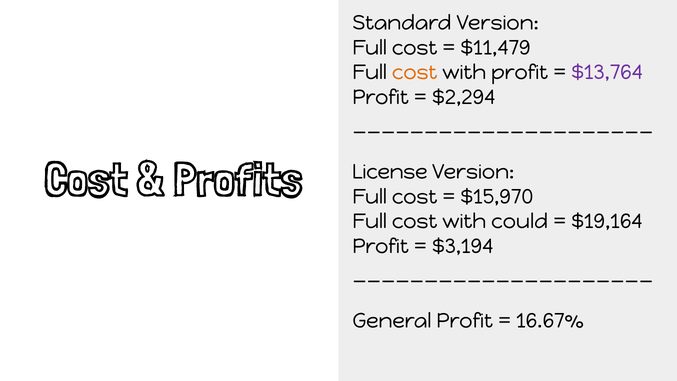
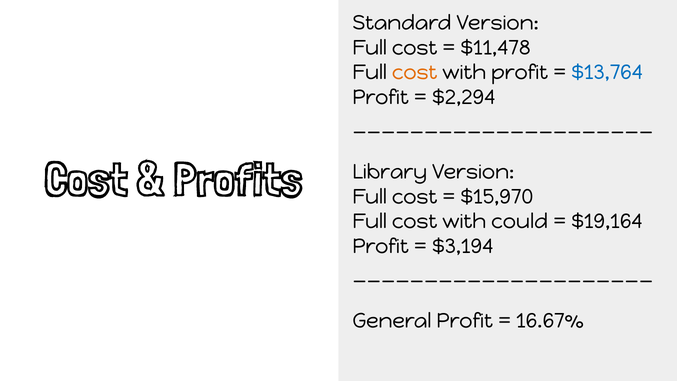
$11,479: $11,479 -> $11,478 (496, 48)
$13,764 colour: purple -> blue (607, 73)
License: License -> Library (390, 172)
